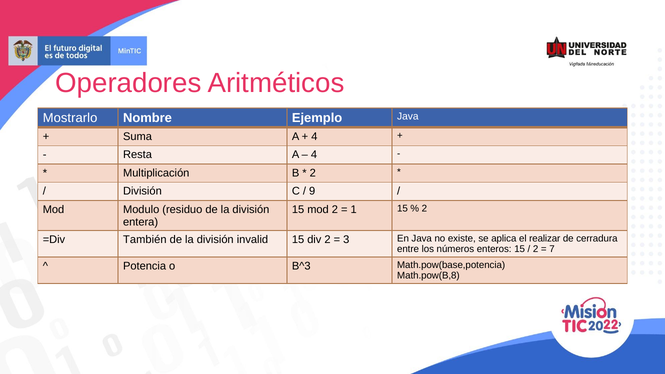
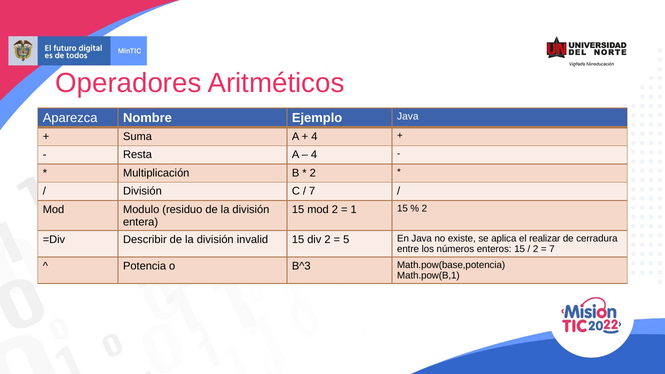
Mostrarlo: Mostrarlo -> Aparezca (70, 118)
9: 9 -> 7 (312, 191)
También: También -> Describir (145, 239)
3: 3 -> 5 (346, 239)
Math.pow(B,8: Math.pow(B,8 -> Math.pow(B,1 (428, 276)
